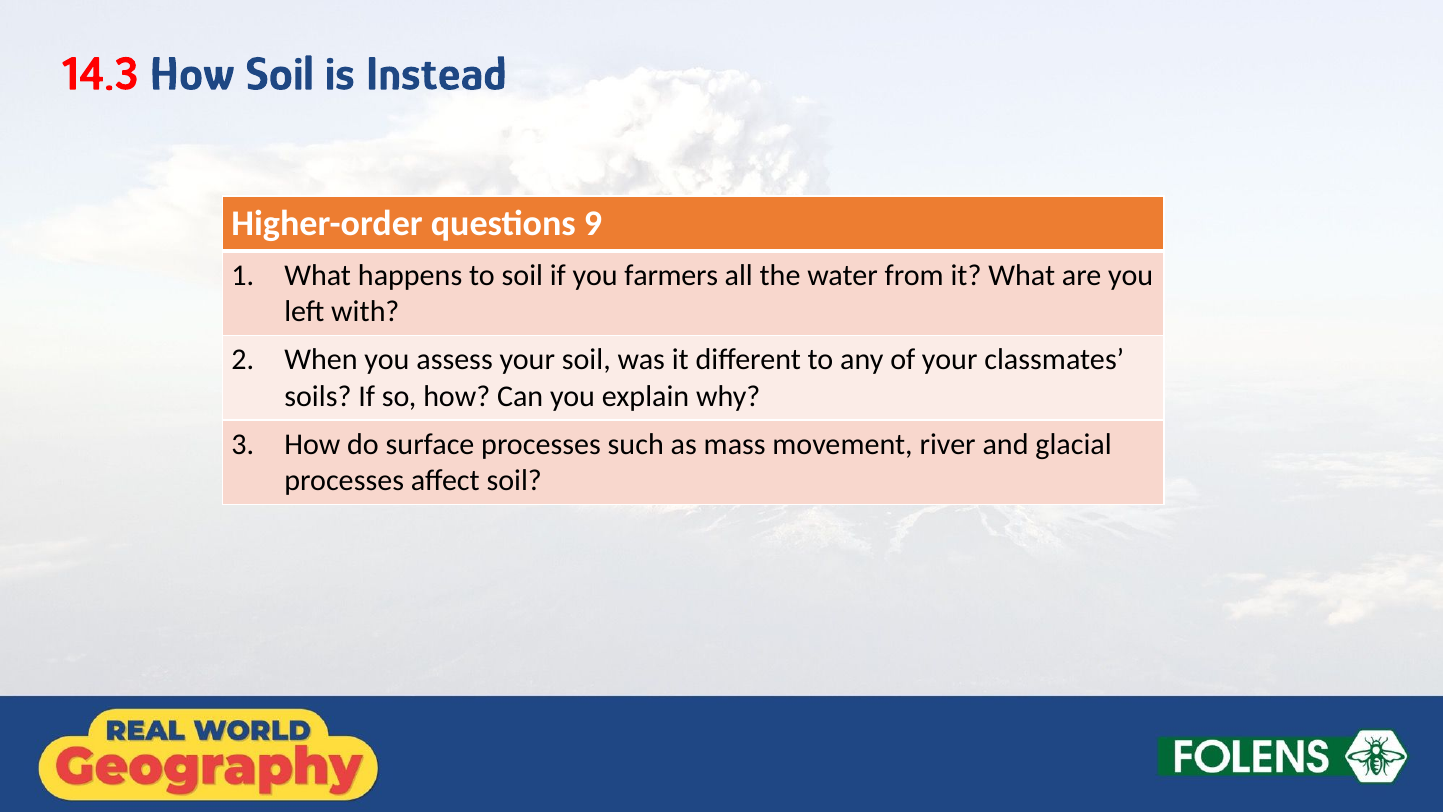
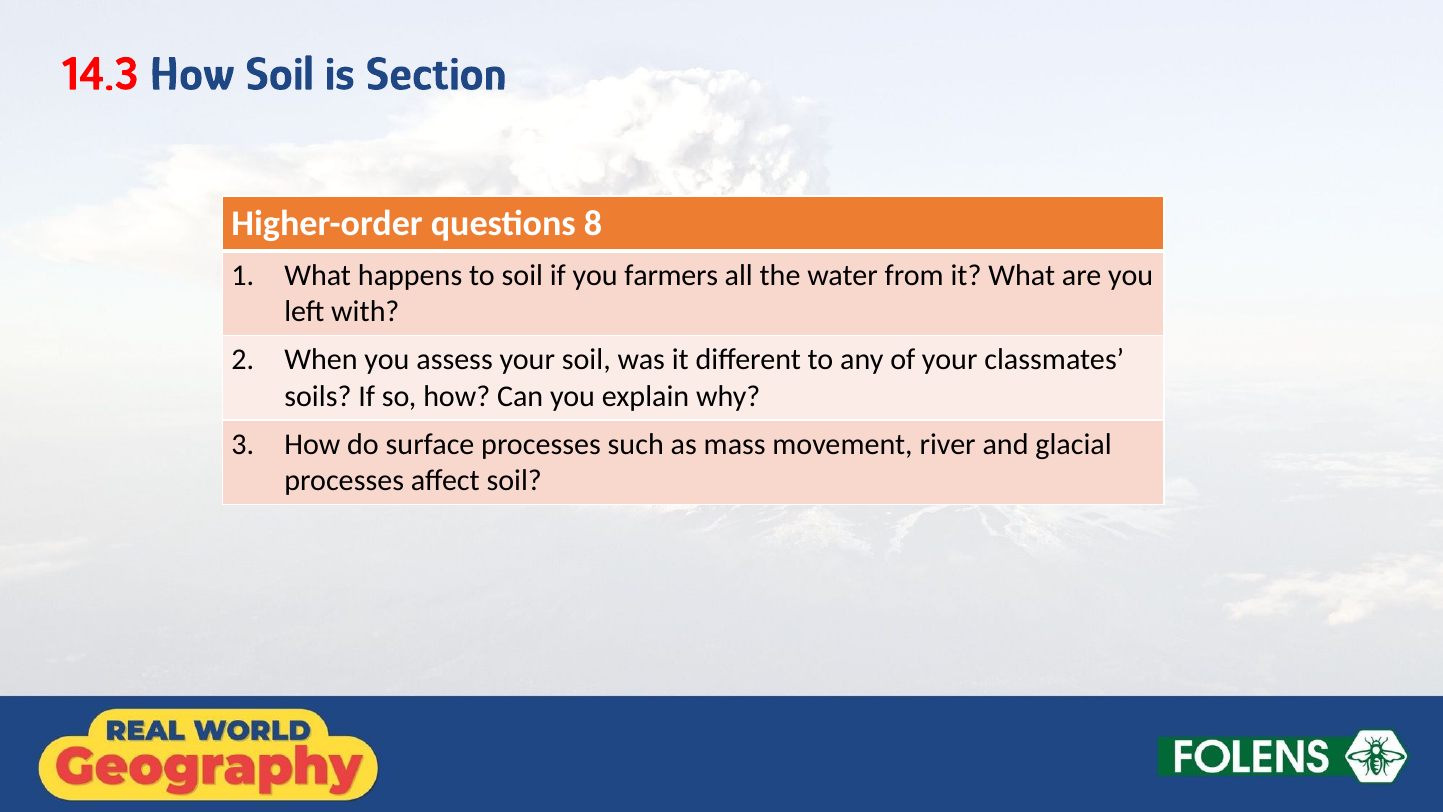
Instead: Instead -> Section (436, 74)
9: 9 -> 8 (593, 224)
